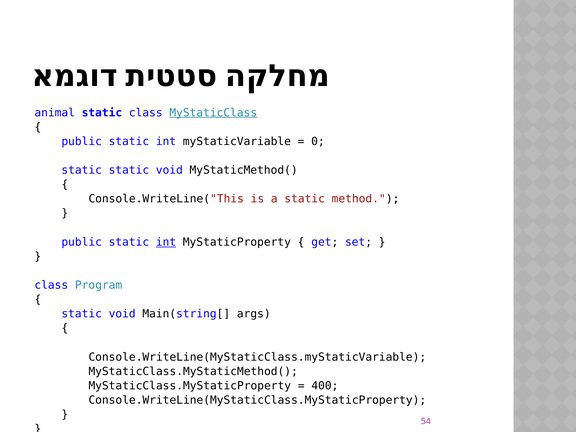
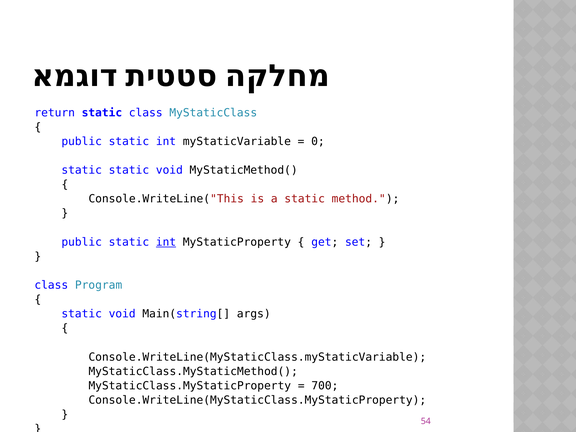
animal: animal -> return (55, 113)
MyStaticClass underline: present -> none (213, 113)
400: 400 -> 700 (325, 386)
